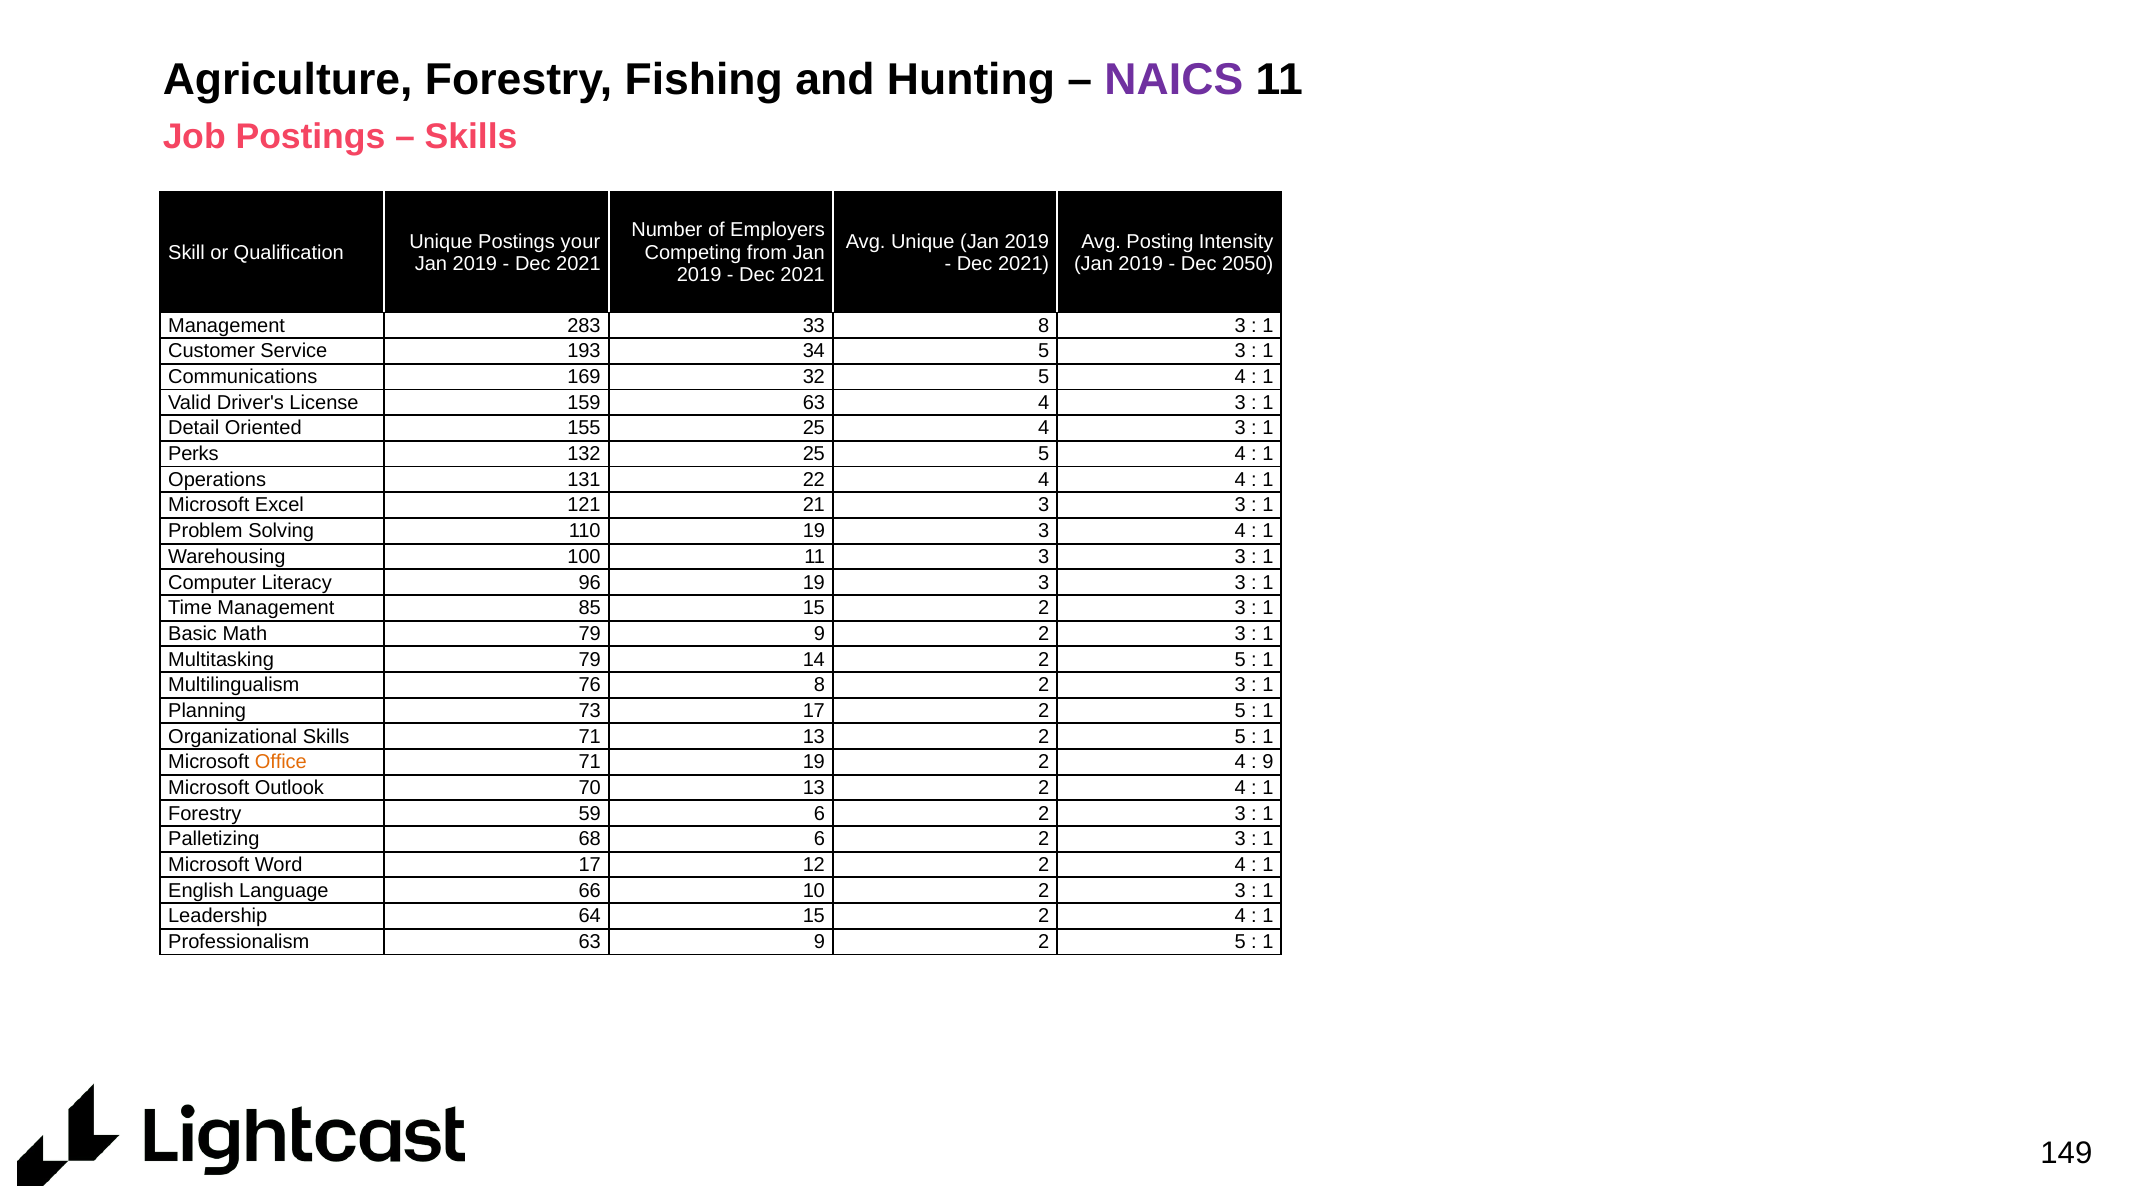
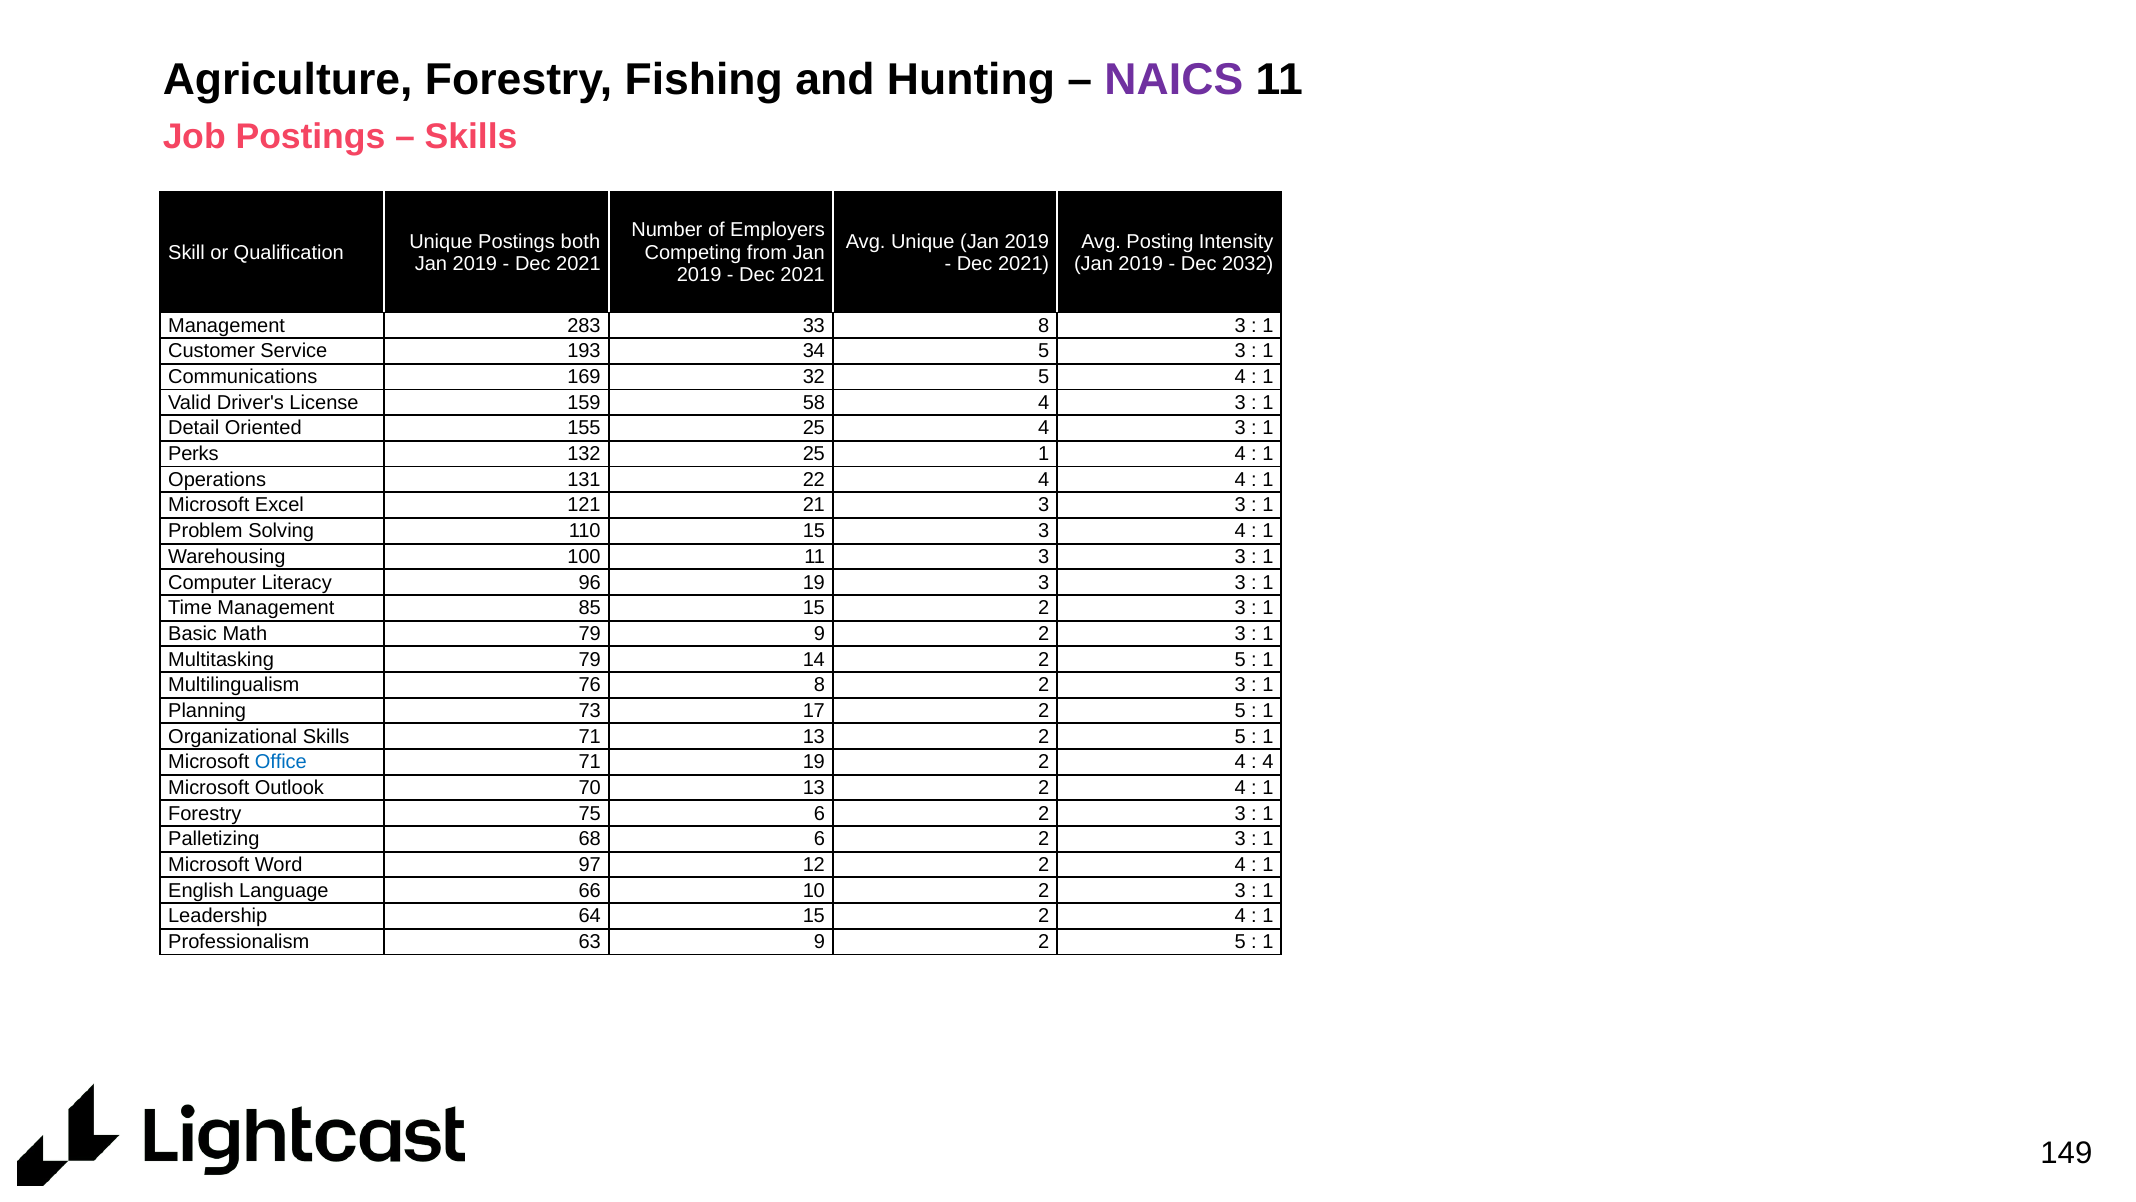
your: your -> both (581, 241)
2050: 2050 -> 2032 (1248, 264)
159 63: 63 -> 58 (814, 402)
25 5: 5 -> 1 (1044, 454)
110 19: 19 -> 15 (814, 531)
Office colour: orange -> blue (281, 762)
9: 9 -> 4 (1268, 762)
59: 59 -> 75 (590, 813)
Word 17: 17 -> 97 (590, 865)
